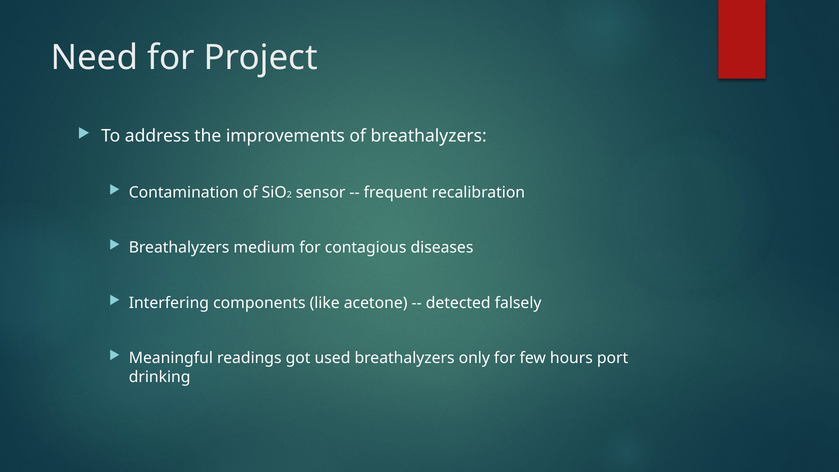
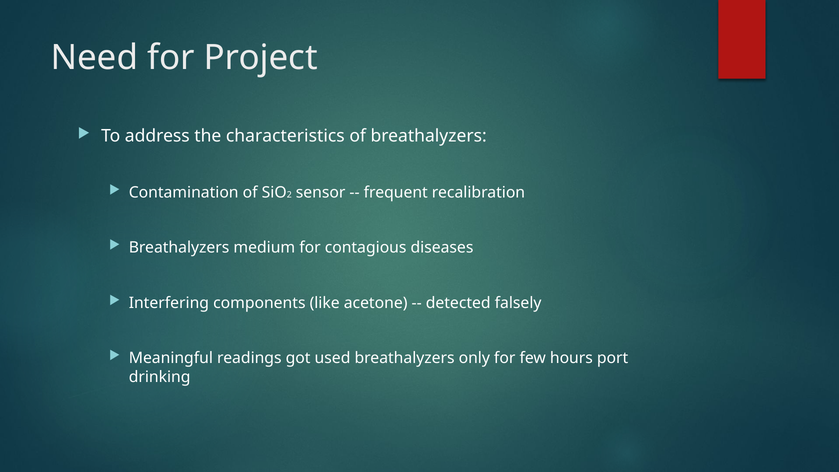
improvements: improvements -> characteristics (285, 136)
